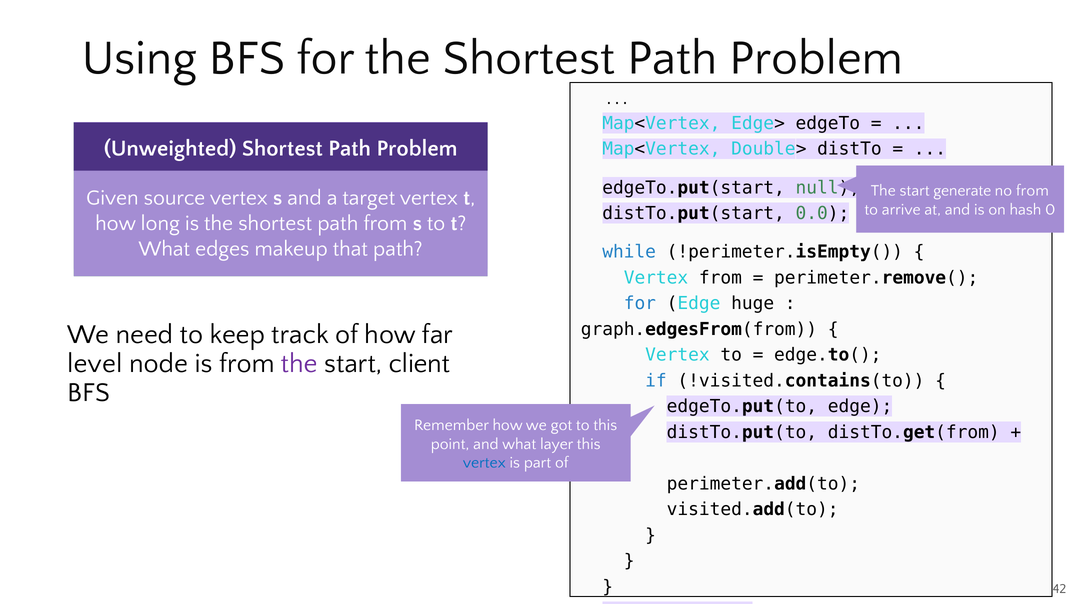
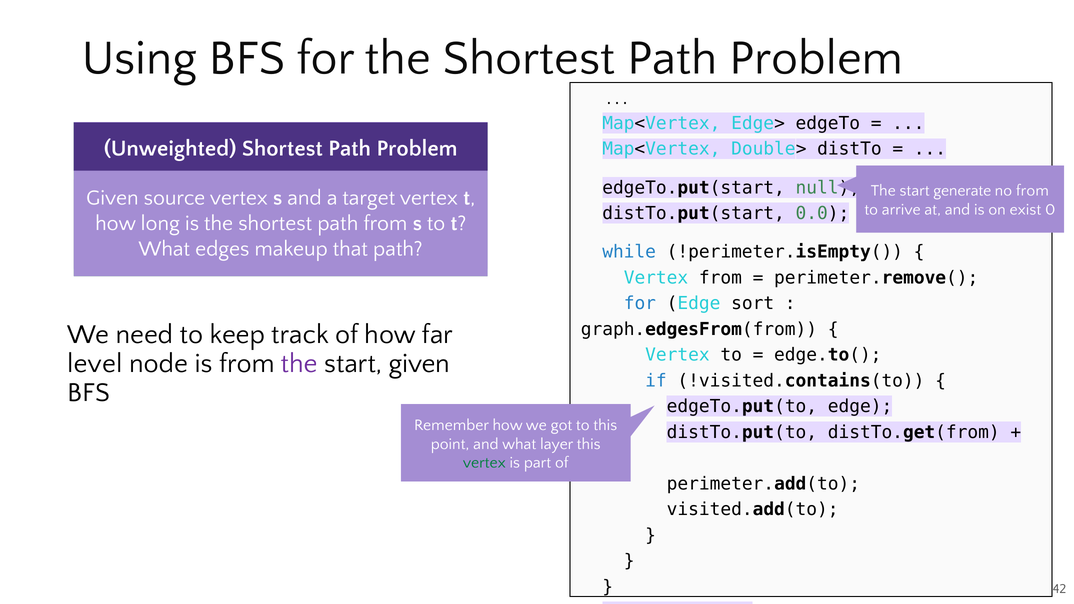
hash: hash -> exist (1025, 210)
huge: huge -> sort (753, 304)
start client: client -> given (419, 363)
vertex colour: blue -> green (484, 463)
